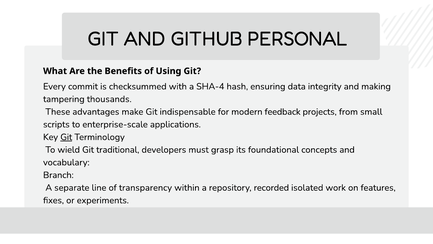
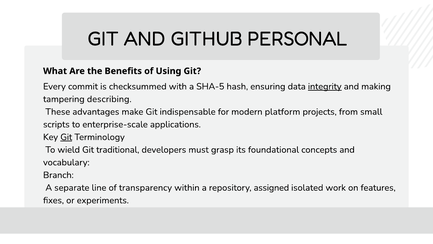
SHA-4: SHA-4 -> SHA-5 (210, 86)
integrity underline: none -> present (325, 86)
thousands: thousands -> describing (109, 99)
feedback: feedback -> platform (282, 112)
recorded: recorded -> assigned (271, 187)
